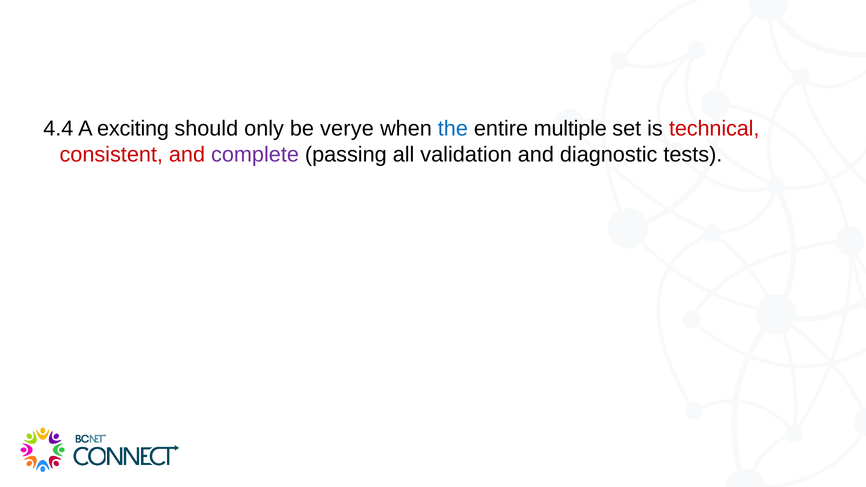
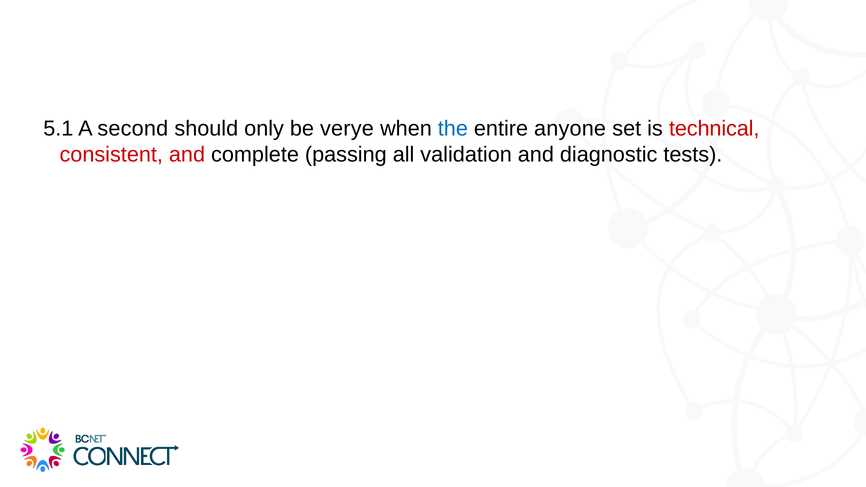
4.4: 4.4 -> 5.1 (58, 128)
exciting: exciting -> second (133, 128)
multiple: multiple -> anyone (570, 128)
complete colour: purple -> black (255, 154)
